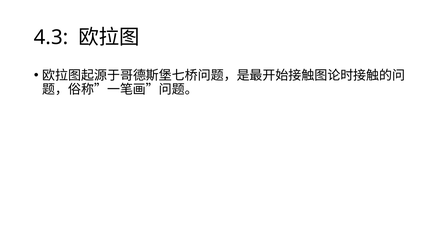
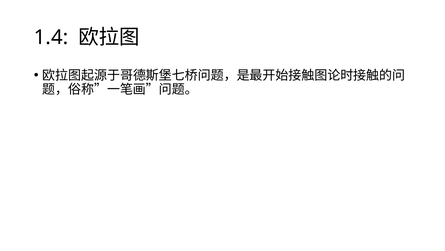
4.3: 4.3 -> 1.4 (51, 37)
